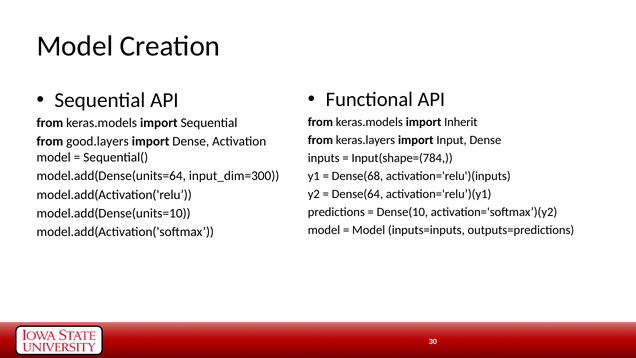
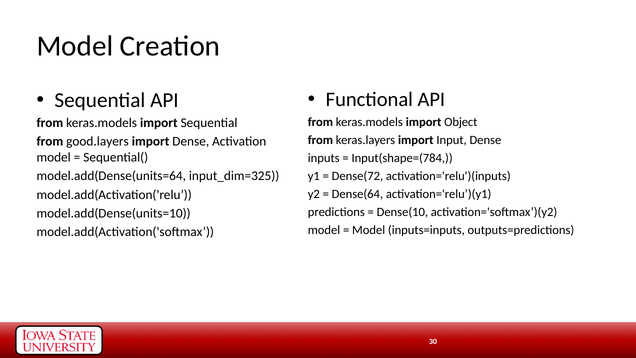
Inherit: Inherit -> Object (461, 122)
input_dim=300: input_dim=300 -> input_dim=325 (234, 176)
Dense(68: Dense(68 -> Dense(72 (357, 176)
